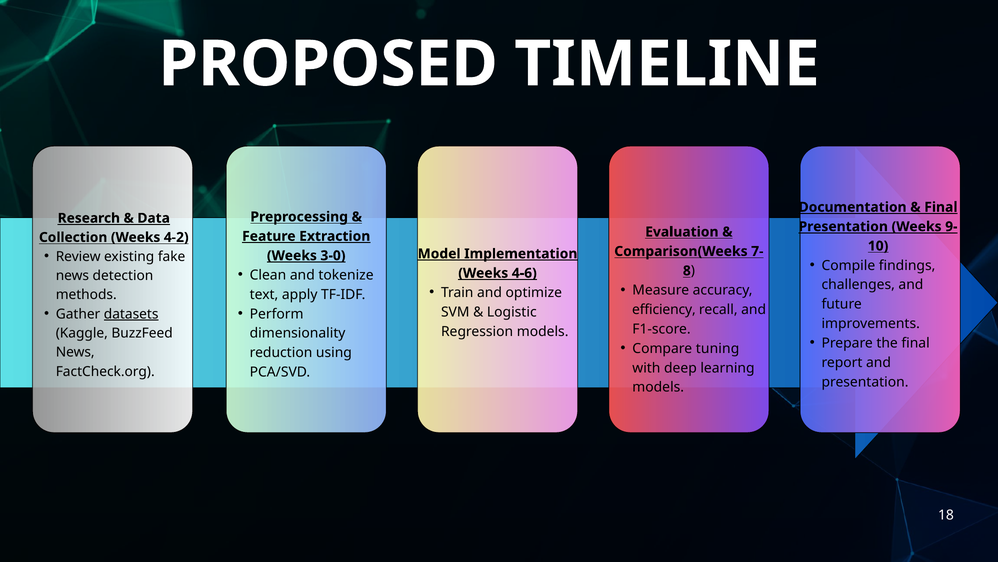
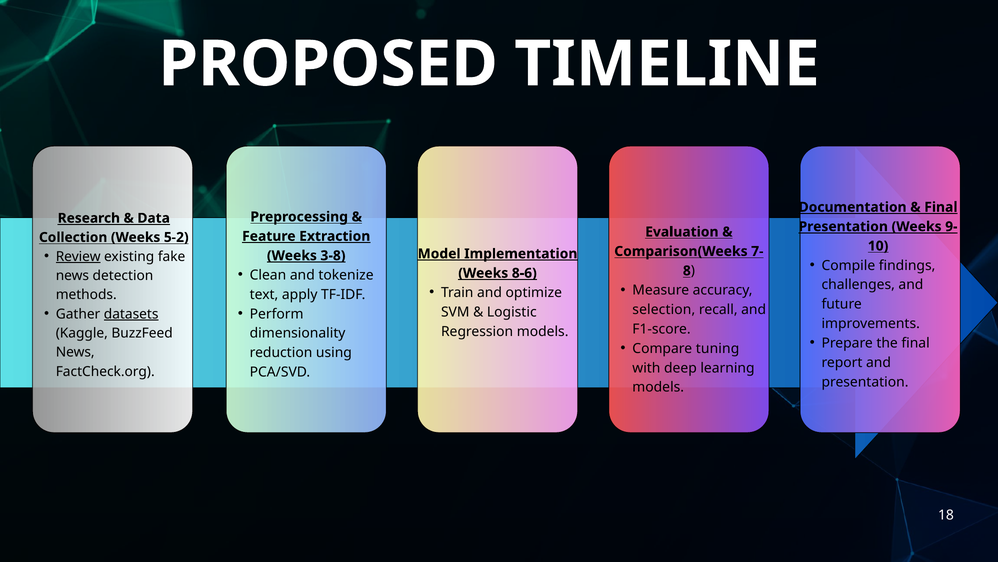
4-2: 4-2 -> 5-2 (176, 237)
Review underline: none -> present (78, 256)
3-0: 3-0 -> 3-8 (333, 255)
4-6: 4-6 -> 8-6 (524, 273)
efficiency: efficiency -> selection (664, 309)
